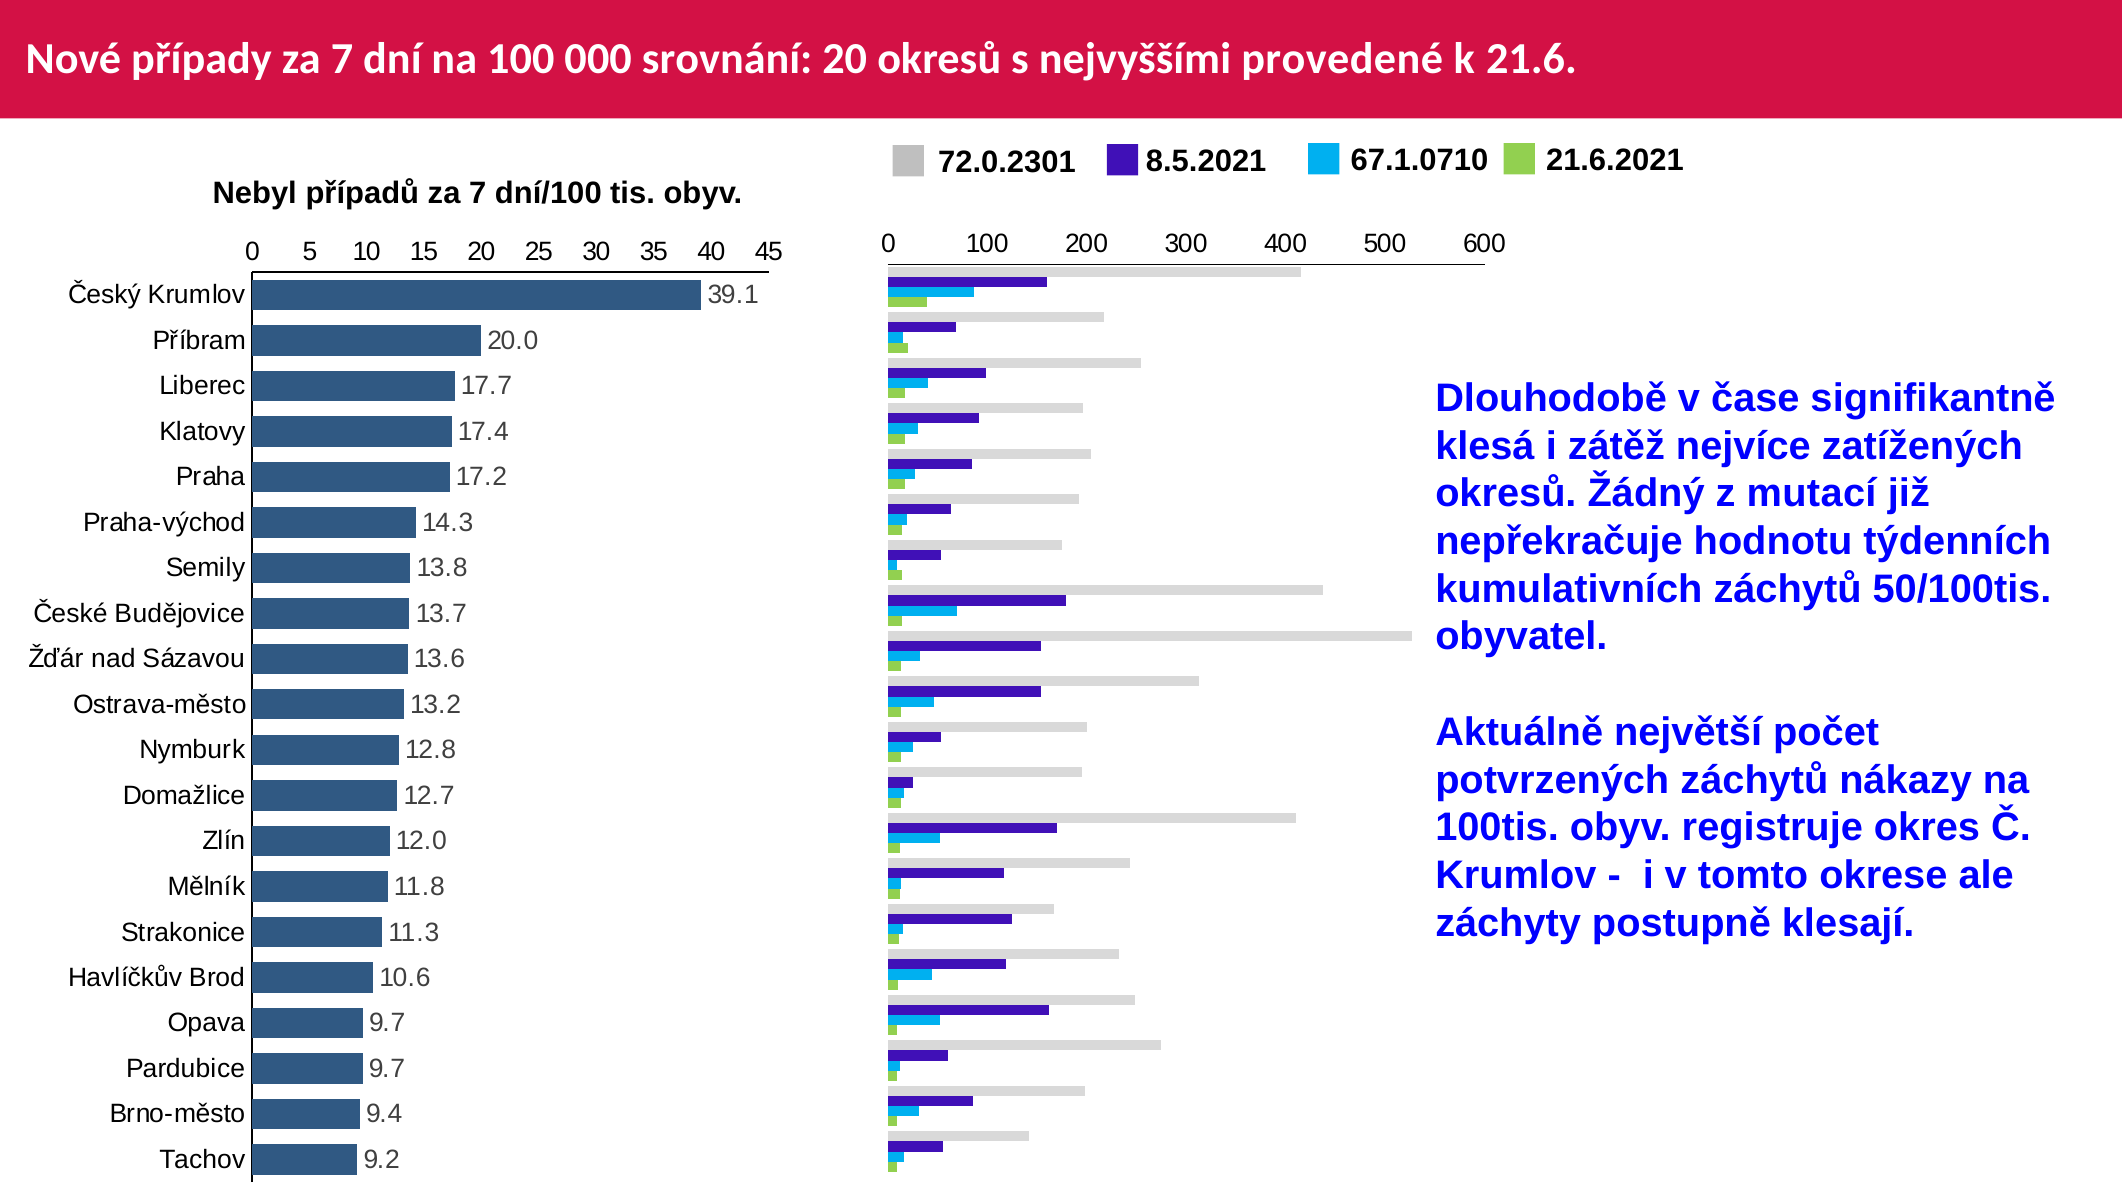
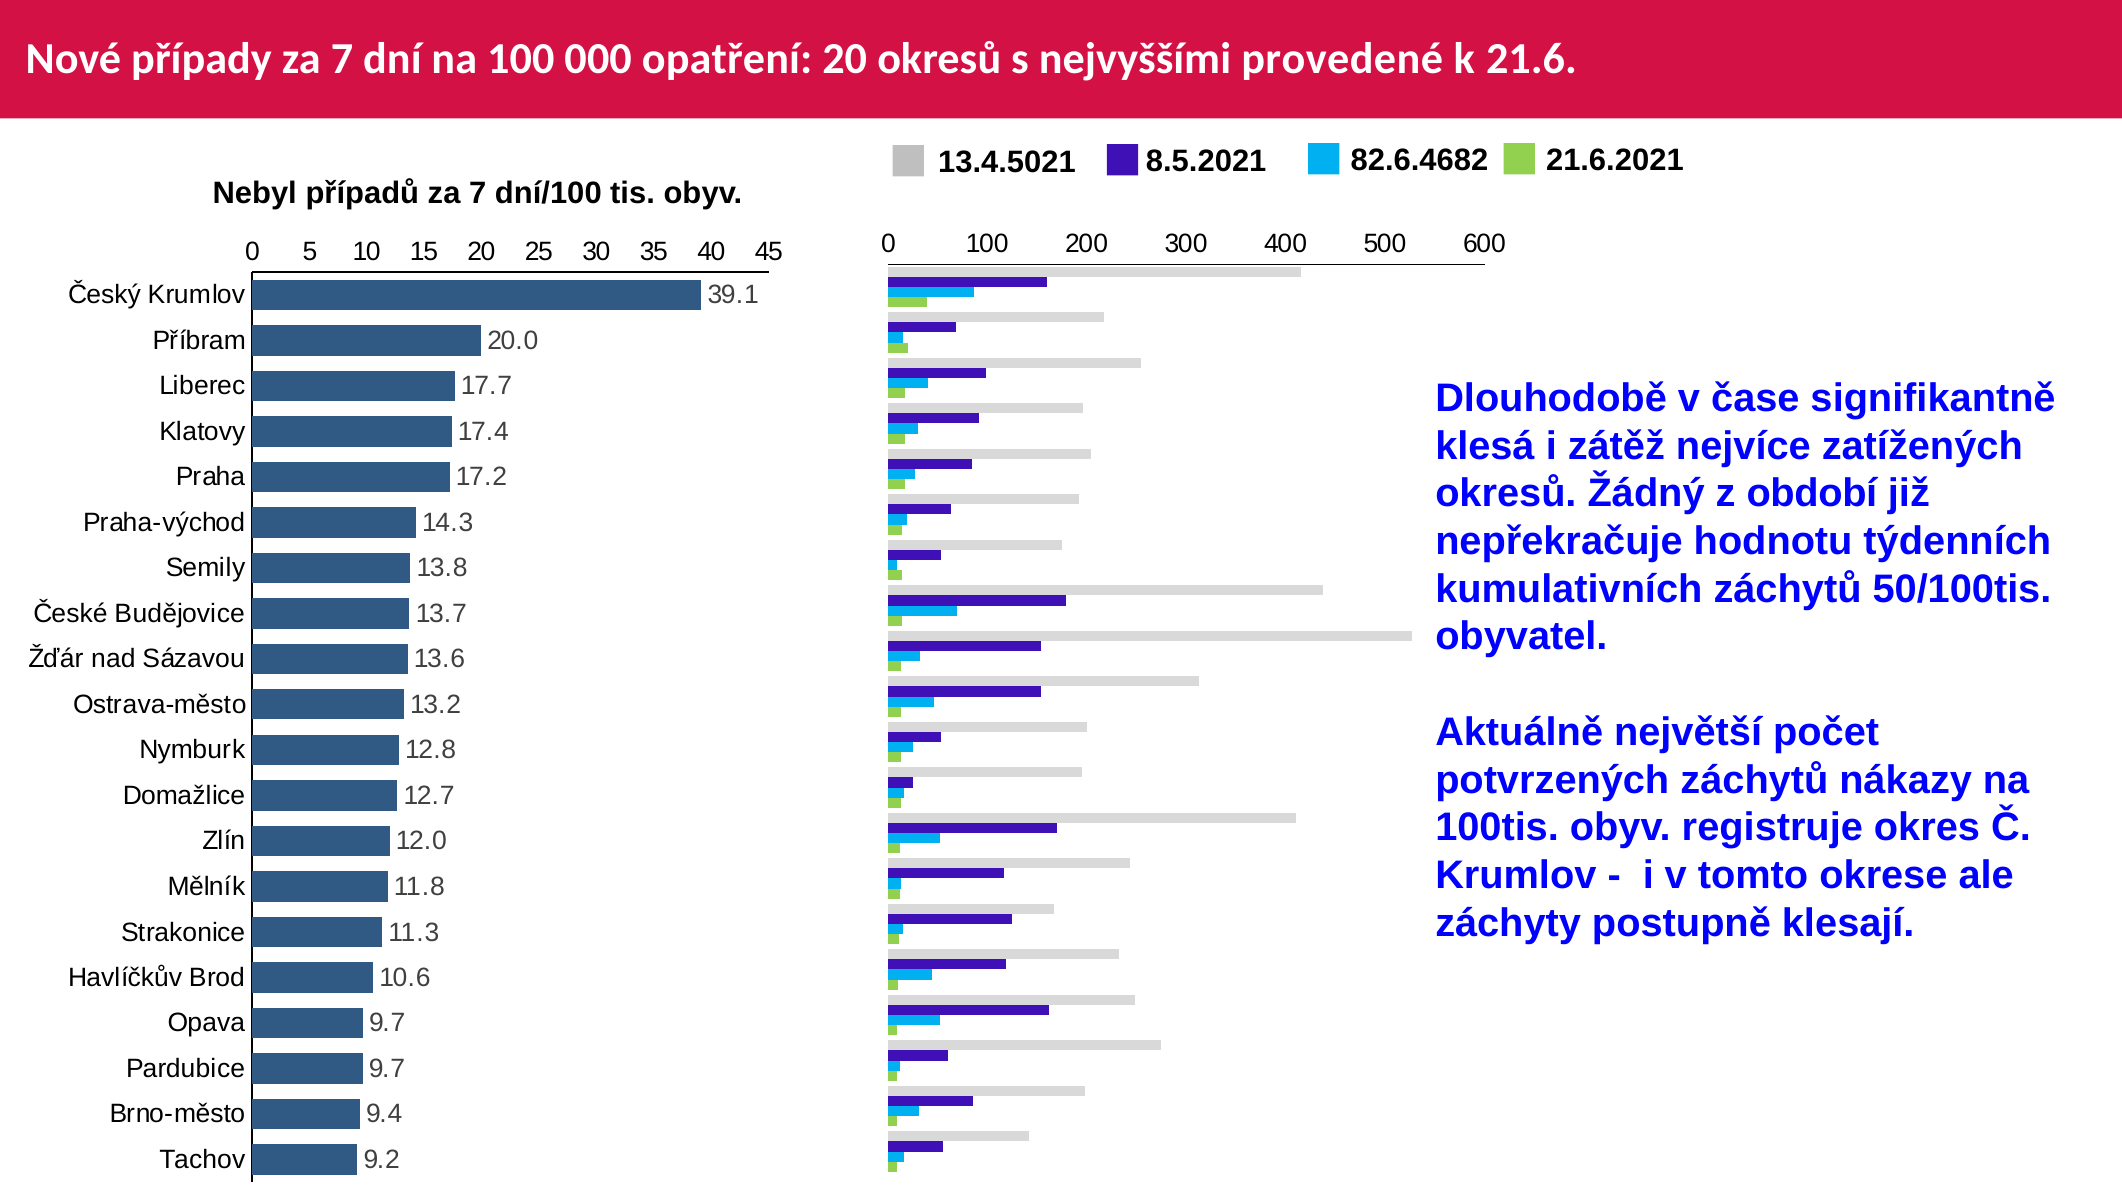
srovnání: srovnání -> opatření (727, 59)
72.0.2301: 72.0.2301 -> 13.4.5021 (1007, 163)
67.1.0710: 67.1.0710 -> 82.6.4682 (1419, 161)
mutací: mutací -> období (1812, 494)
